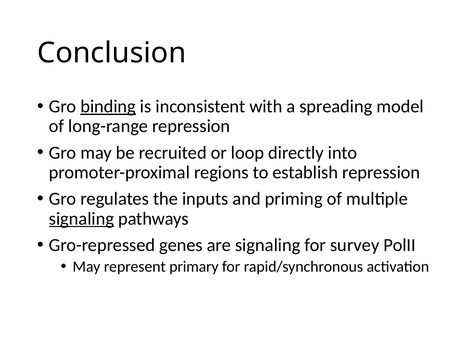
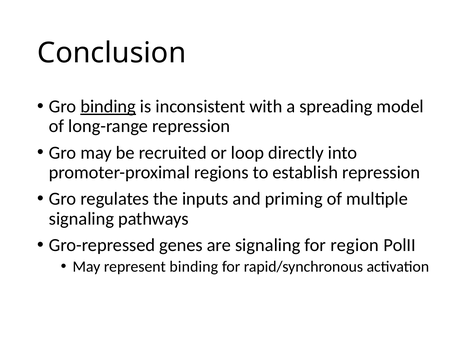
signaling underline: present -> none (81, 219)
survey: survey -> region (355, 245)
represent primary: primary -> binding (194, 267)
